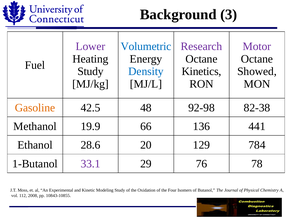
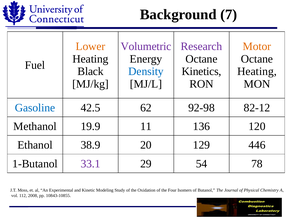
3: 3 -> 7 (229, 14)
Lower colour: purple -> orange (91, 46)
Volumetric colour: blue -> purple (146, 46)
Motor colour: purple -> orange (257, 46)
Study: Study -> Black (91, 71)
Showed: Showed -> Heating (257, 71)
Gasoline colour: orange -> blue (35, 108)
48: 48 -> 62 (146, 108)
82-38: 82-38 -> 82-12 (257, 108)
66: 66 -> 11 (146, 126)
441: 441 -> 120 (257, 126)
28.6: 28.6 -> 38.9 (91, 145)
784: 784 -> 446 (257, 145)
76: 76 -> 54 (201, 164)
